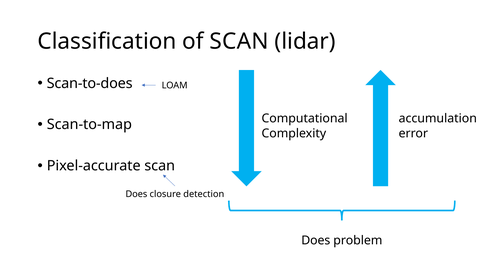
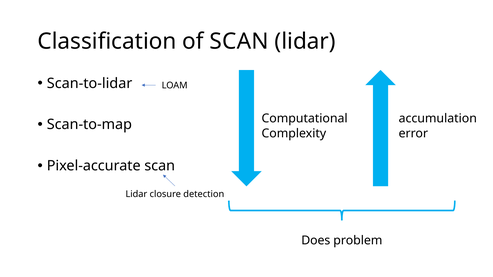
Scan-to-does: Scan-to-does -> Scan-to-lidar (90, 83)
Does: Does -> Lidar (136, 194)
